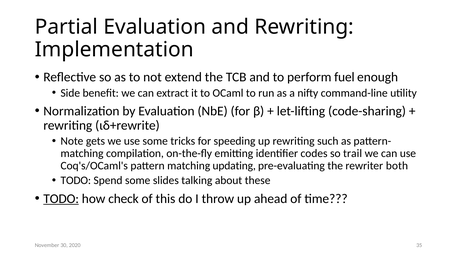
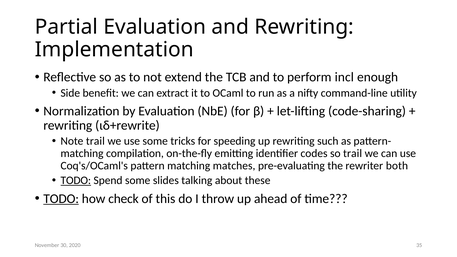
fuel: fuel -> incl (344, 77)
Note gets: gets -> trail (95, 141)
updating: updating -> matches (234, 166)
TODO underline: none -> present (76, 181)
